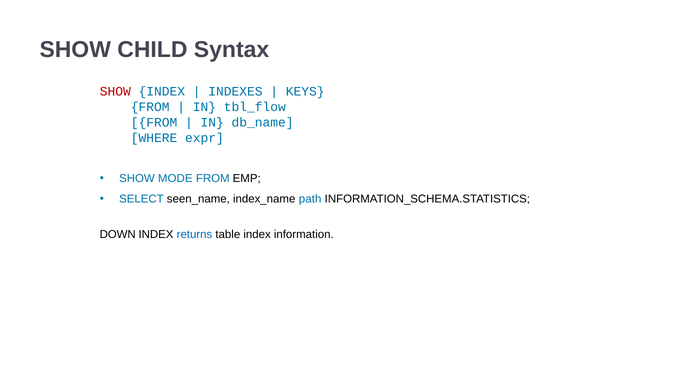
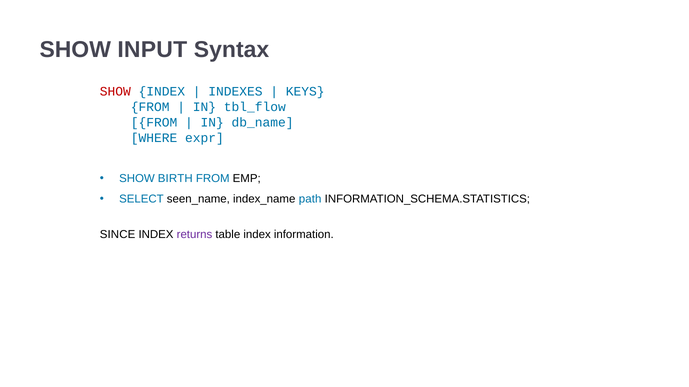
CHILD: CHILD -> INPUT (152, 50)
MODE: MODE -> BIRTH (175, 179)
DOWN: DOWN -> SINCE (118, 235)
returns colour: blue -> purple (195, 235)
